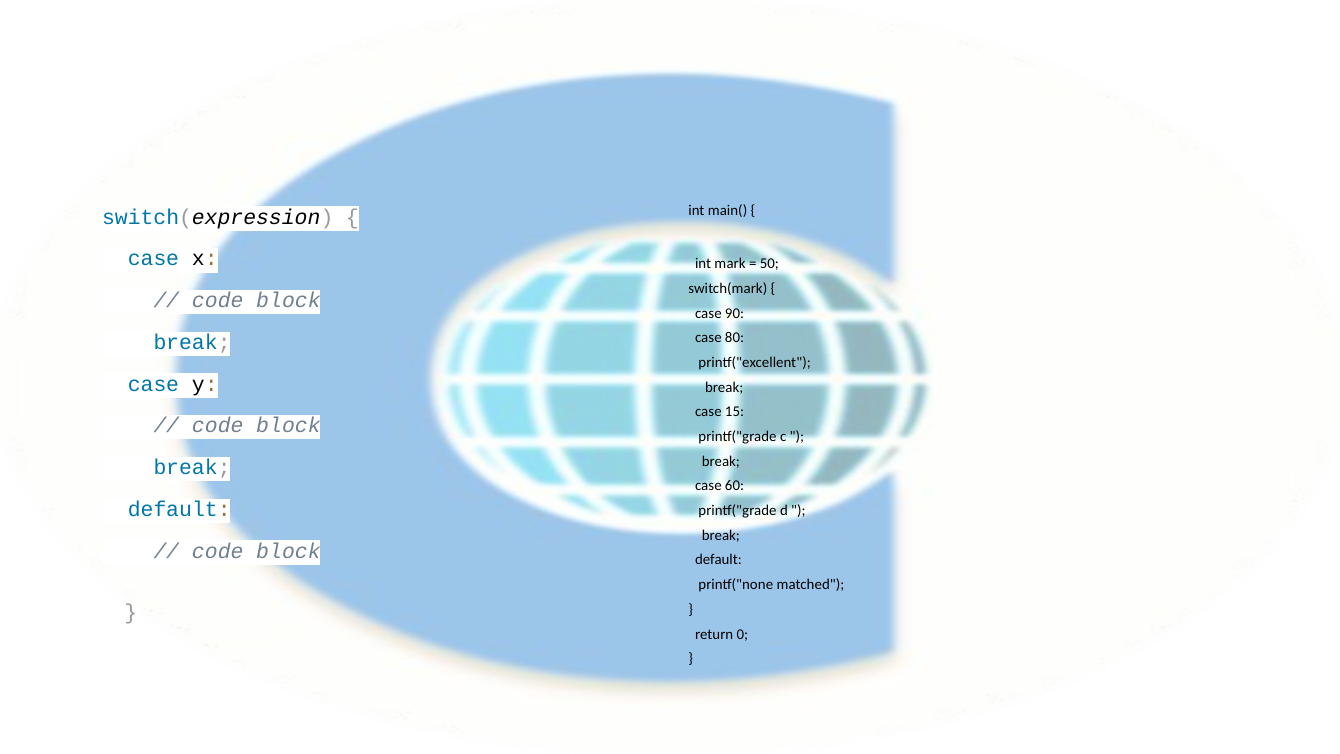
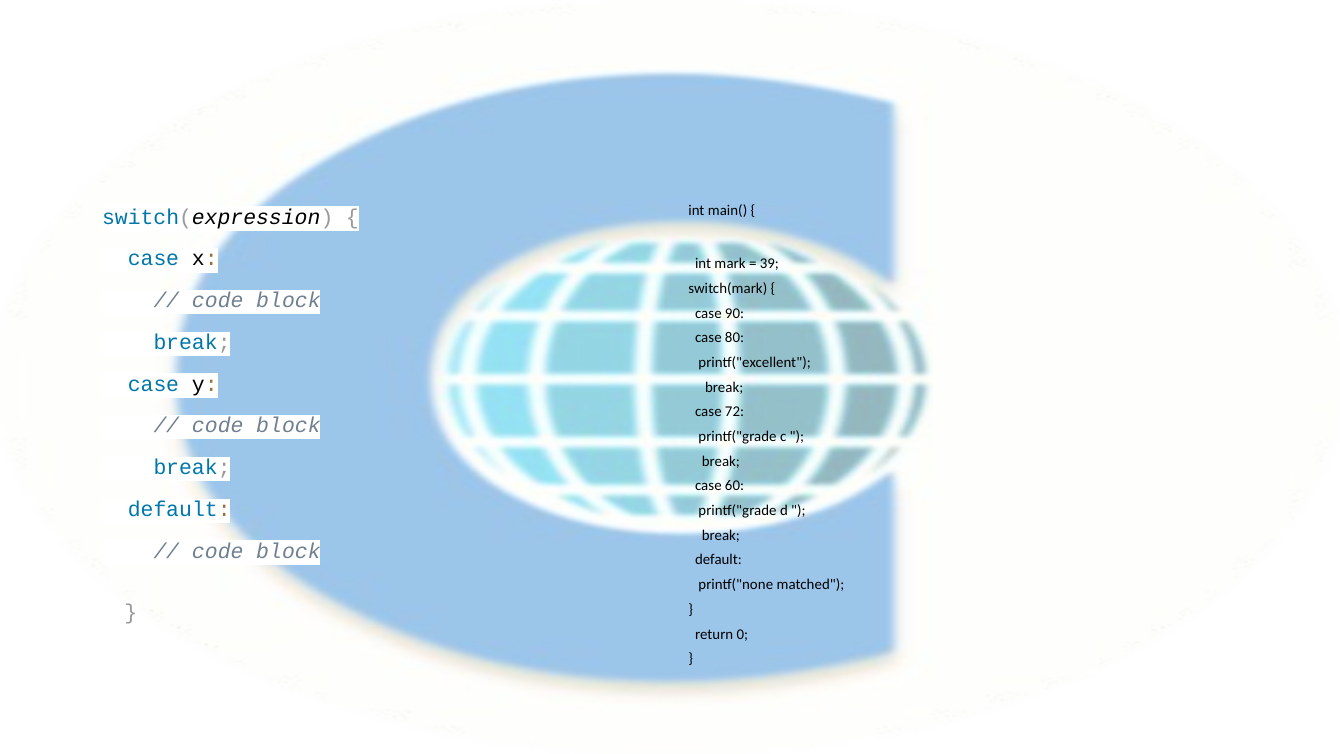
50: 50 -> 39 (769, 264)
15: 15 -> 72 (735, 412)
